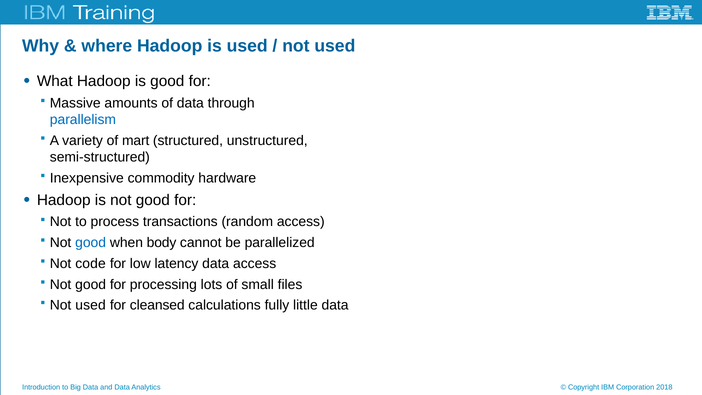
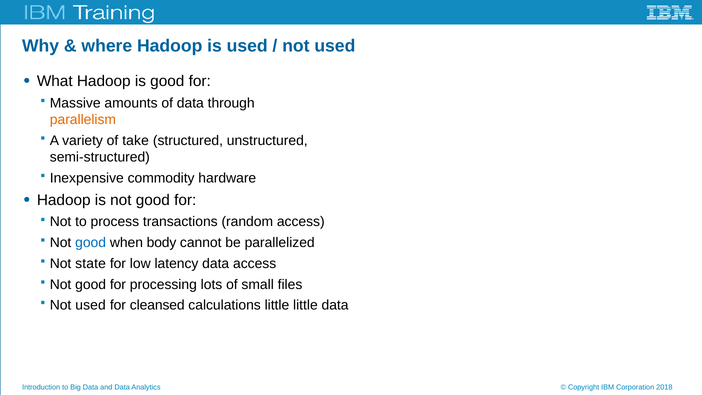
parallelism colour: blue -> orange (83, 120)
mart: mart -> take (136, 140)
code: code -> state (91, 263)
calculations fully: fully -> little (277, 305)
